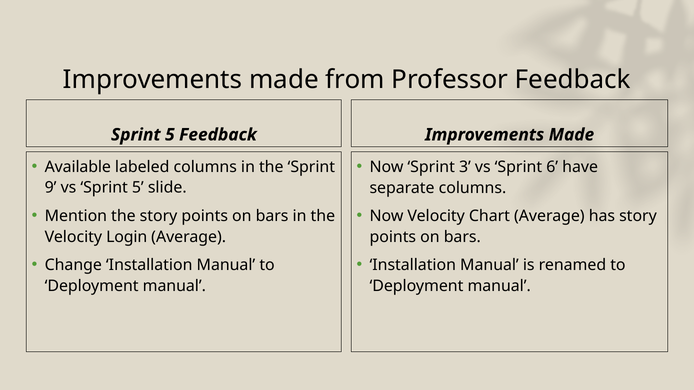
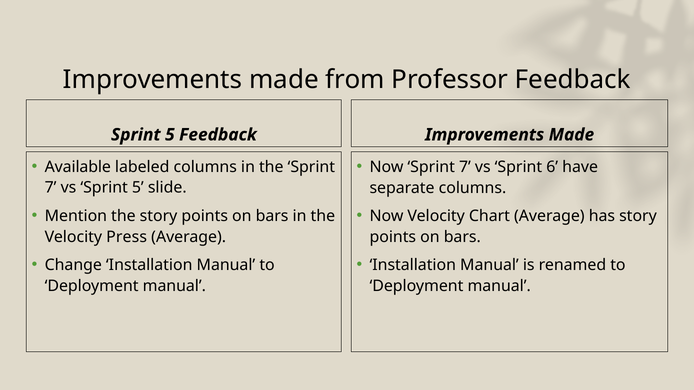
Now Sprint 3: 3 -> 7 (465, 167)
9: 9 -> 7 (51, 188)
Login: Login -> Press (127, 237)
